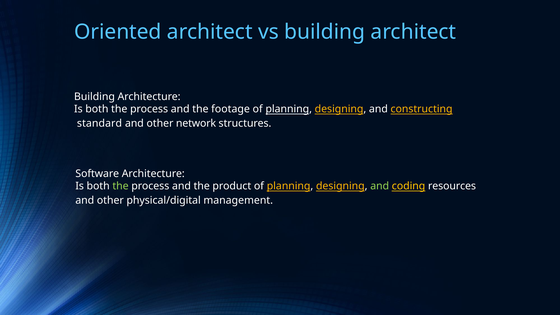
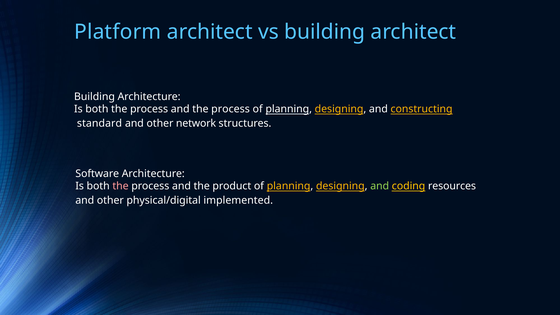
Oriented: Oriented -> Platform (118, 32)
and the footage: footage -> process (231, 109)
the colour: light green -> pink (121, 186)
management: management -> implemented (238, 201)
